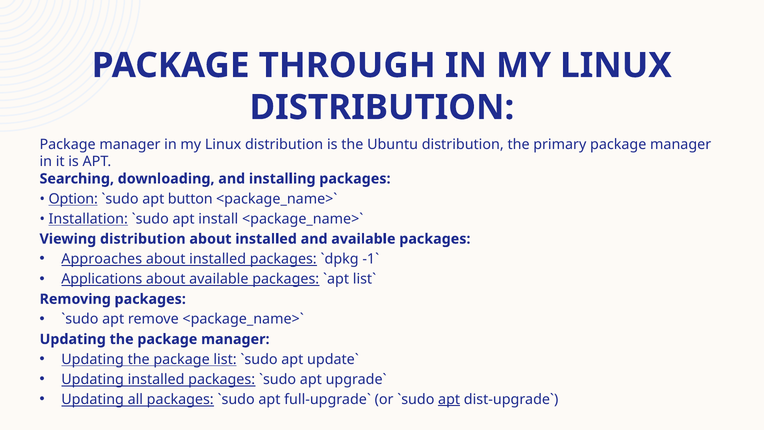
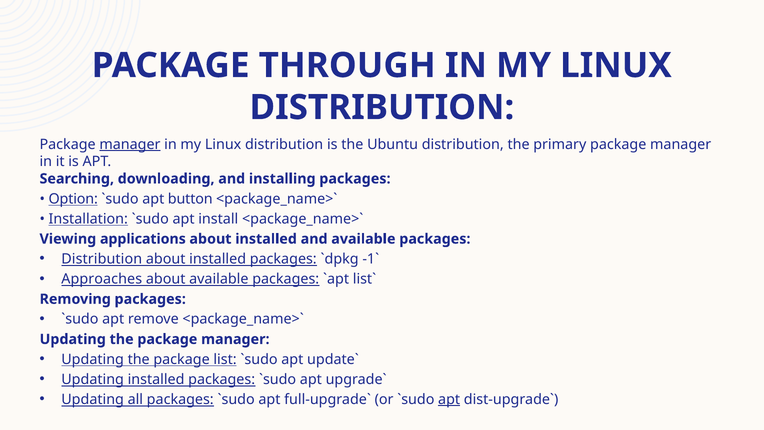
manager underline: none -> present (130, 144)
Viewing distribution: distribution -> applications (143, 239)
Approaches: Approaches -> Distribution (102, 259)
Applications: Applications -> Approaches (102, 279)
